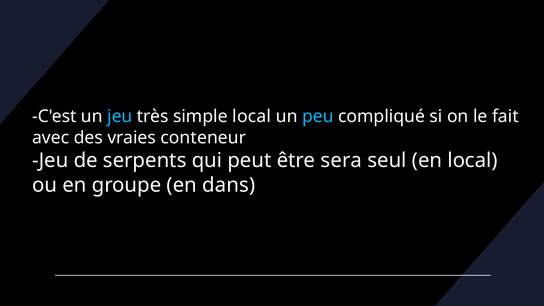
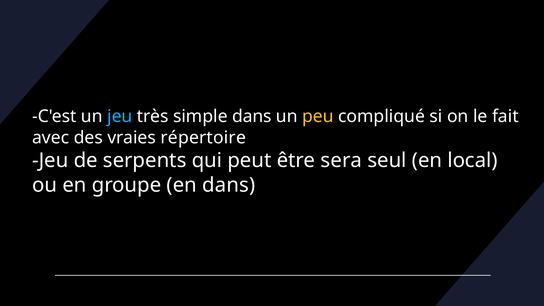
simple local: local -> dans (252, 117)
peu colour: light blue -> yellow (318, 117)
conteneur: conteneur -> répertoire (203, 138)
